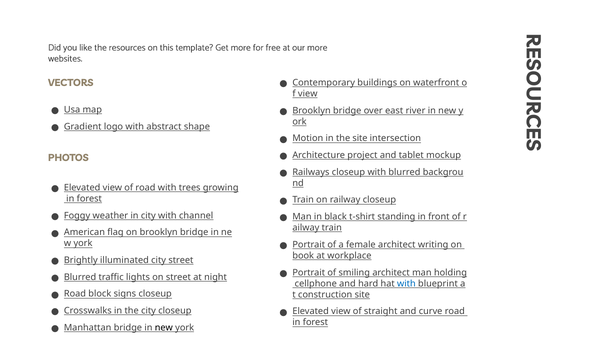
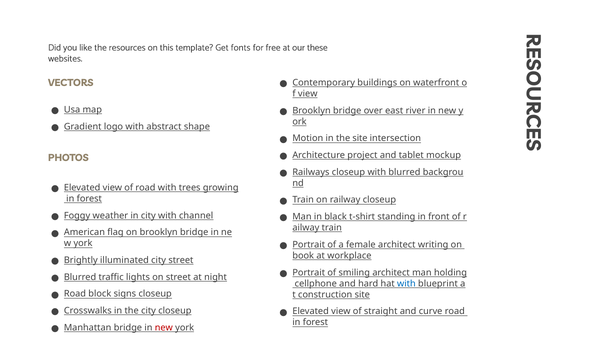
Get more: more -> fonts (241, 48)
our more: more -> these (317, 48)
new colour: black -> red (164, 328)
